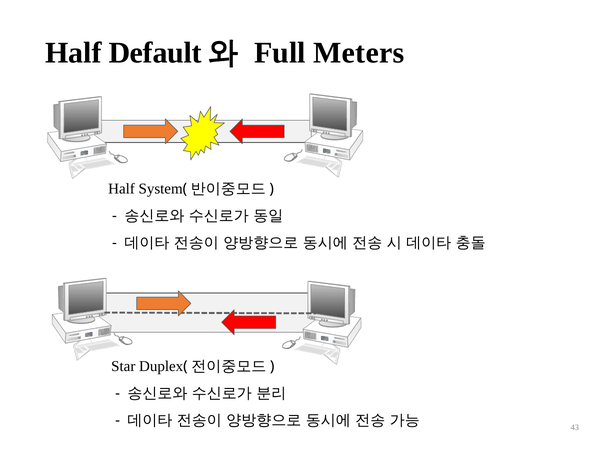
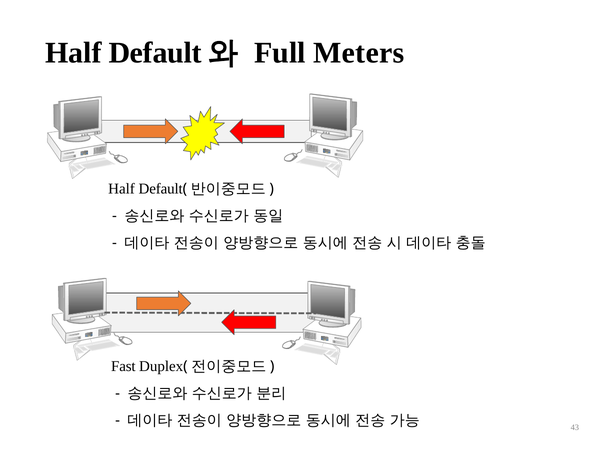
System: System -> Default (161, 189)
Star: Star -> Fast (123, 366)
